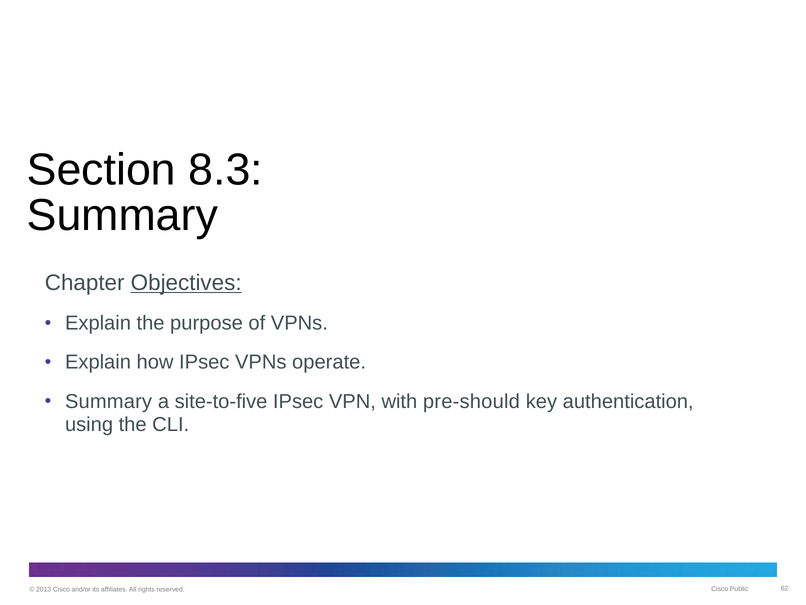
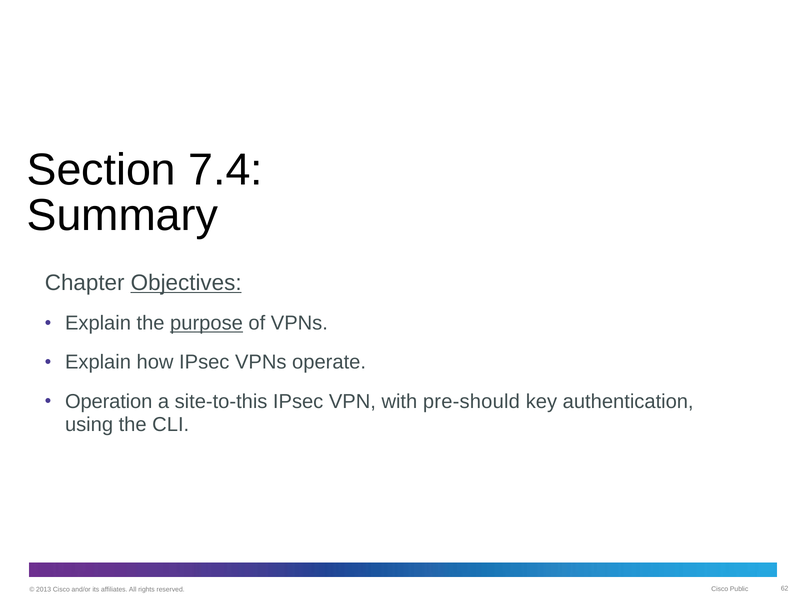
8.3: 8.3 -> 7.4 (226, 170)
purpose underline: none -> present (207, 323)
Summary: Summary -> Operation (109, 401)
site-to-five: site-to-five -> site-to-this (221, 401)
